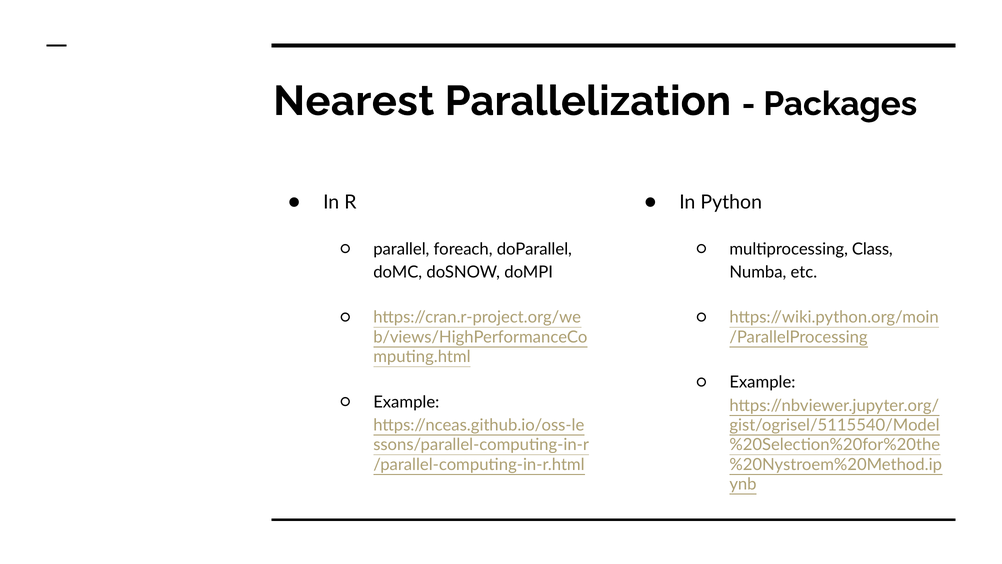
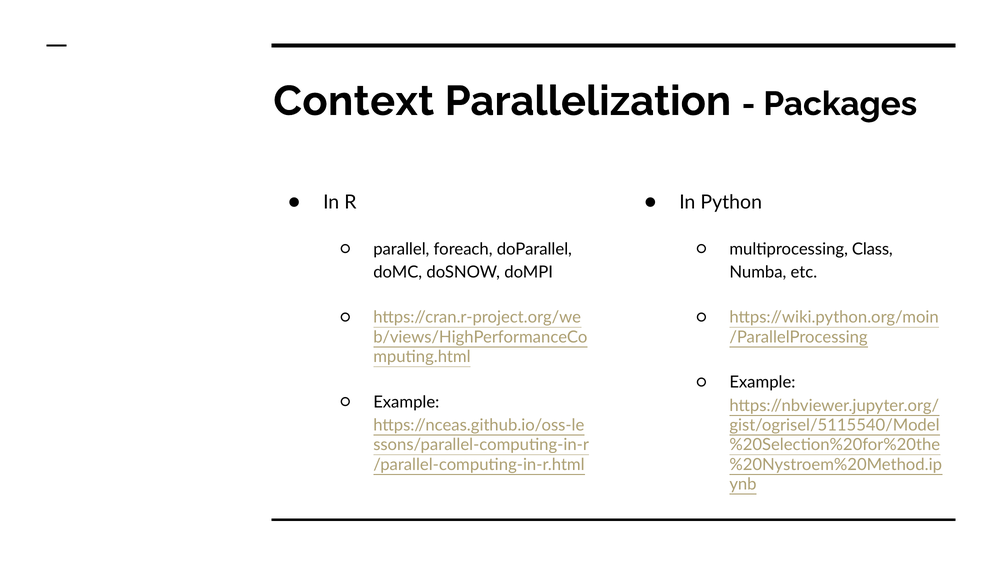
Nearest: Nearest -> Context (354, 101)
